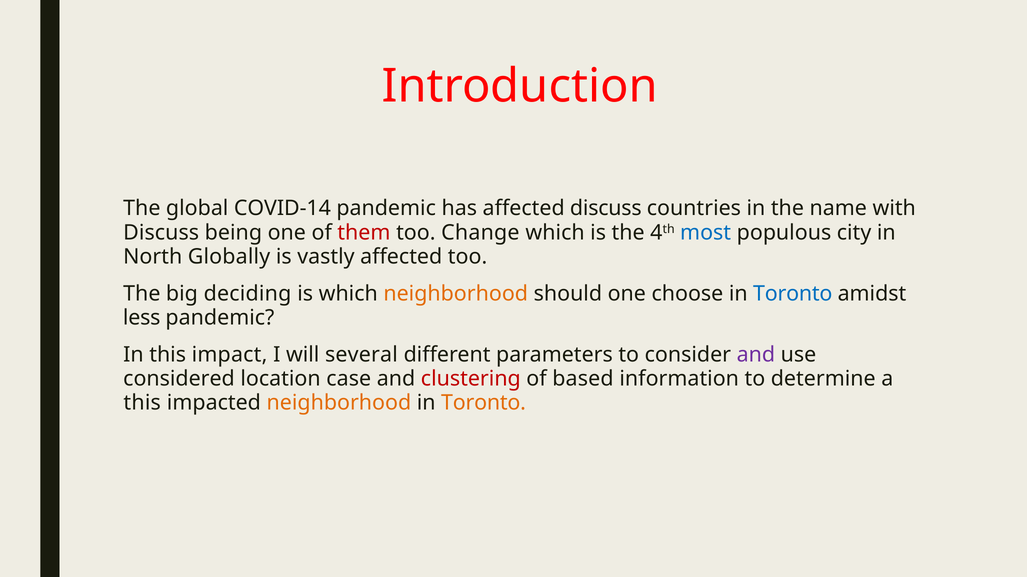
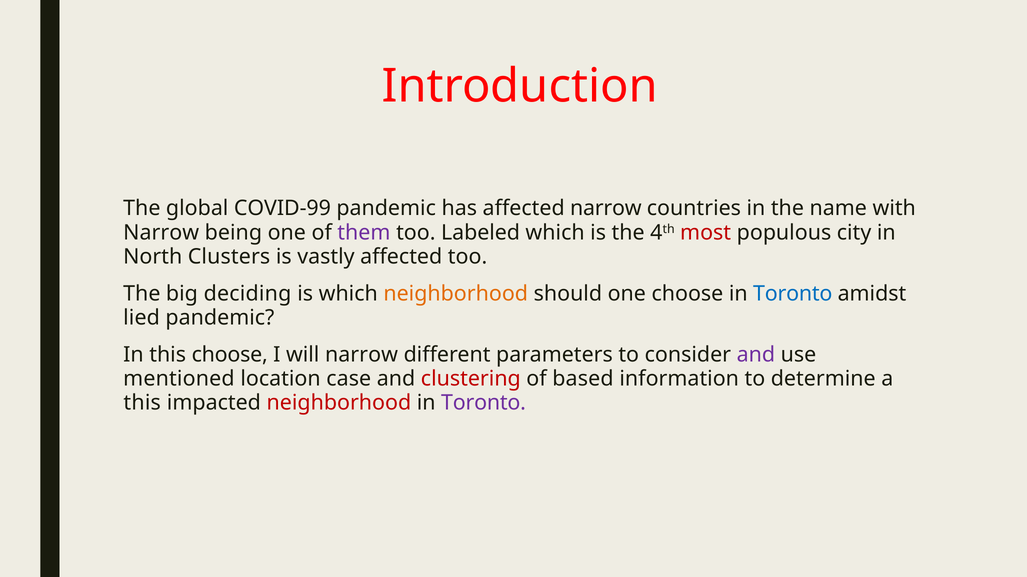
COVID-14: COVID-14 -> COVID-99 (282, 209)
affected discuss: discuss -> narrow (606, 209)
Discuss: Discuss -> Narrow (161, 233)
them colour: red -> purple (364, 233)
Change: Change -> Labeled (481, 233)
most colour: blue -> red (706, 233)
Globally: Globally -> Clusters (229, 257)
less: less -> lied (142, 318)
this impact: impact -> choose (230, 355)
will several: several -> narrow (361, 355)
considered: considered -> mentioned (179, 379)
neighborhood colour: orange -> red (339, 403)
Toronto colour: orange -> purple (484, 403)
